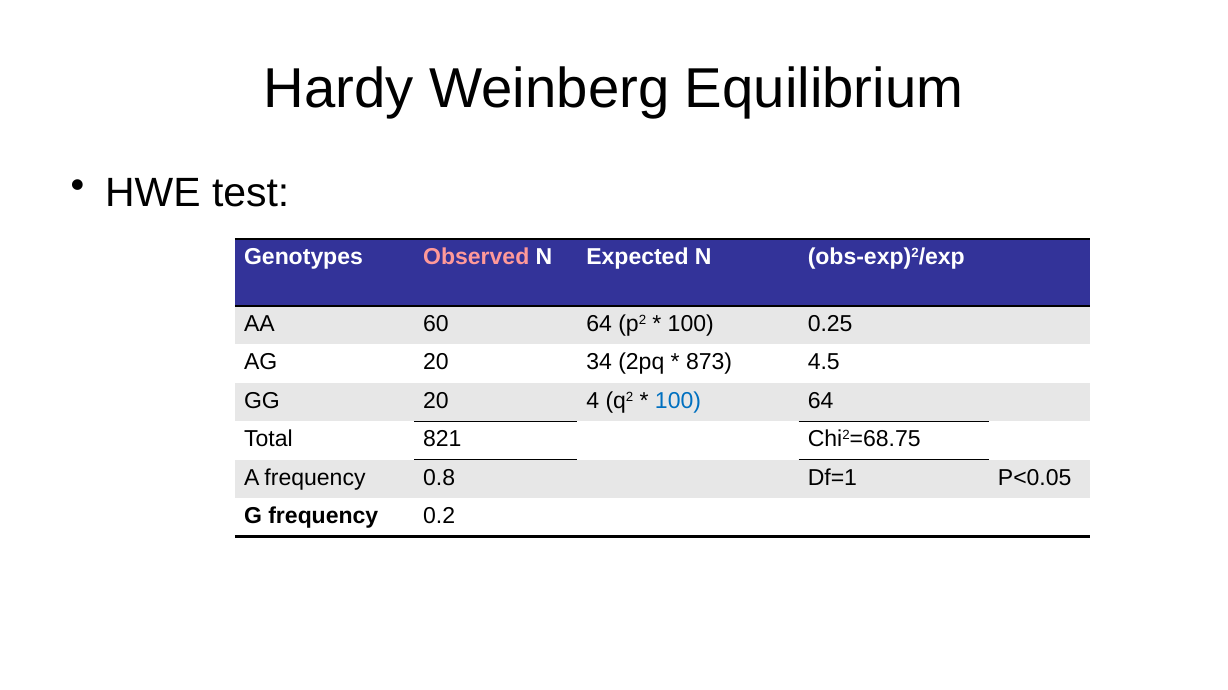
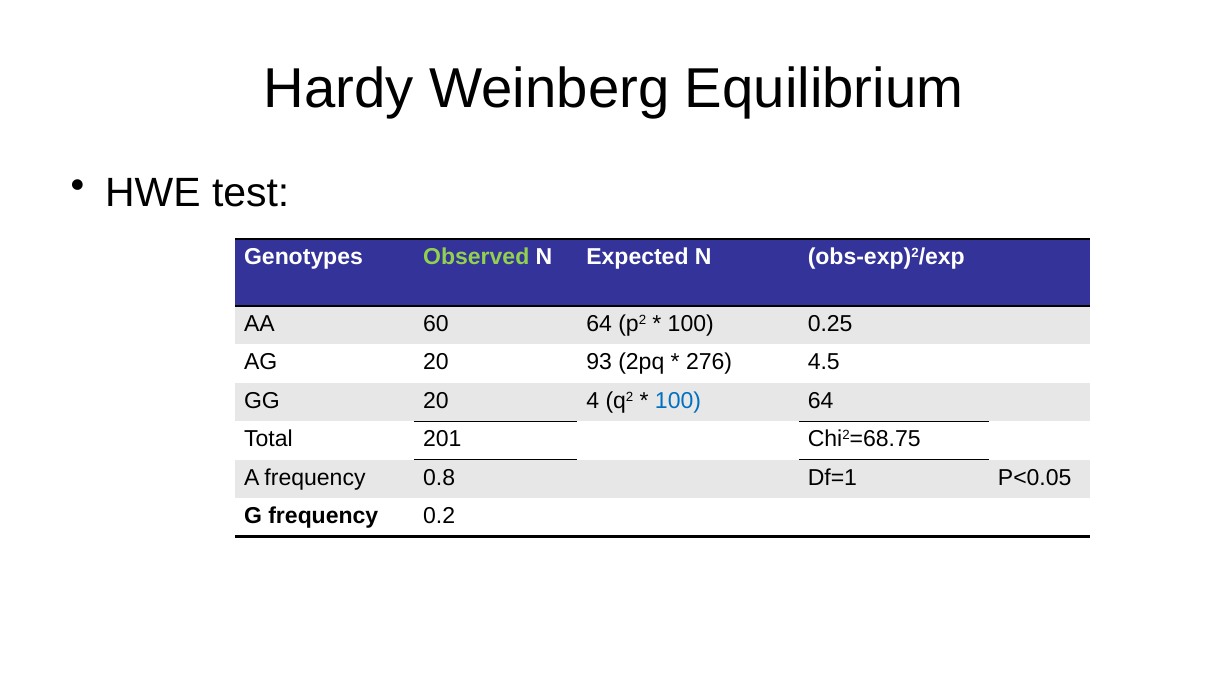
Observed colour: pink -> light green (476, 257)
34: 34 -> 93 (599, 362)
873: 873 -> 276 (709, 362)
821: 821 -> 201 (442, 439)
